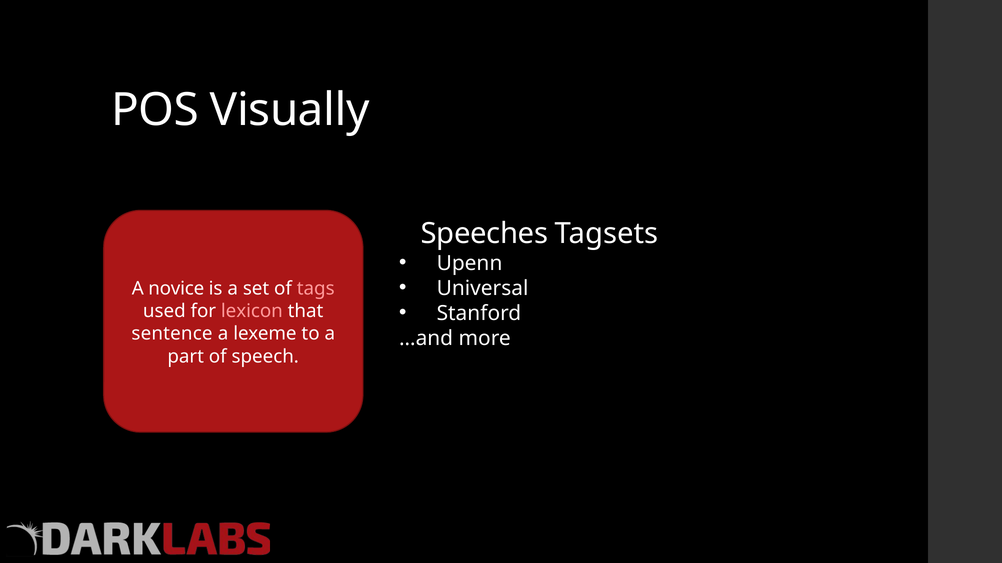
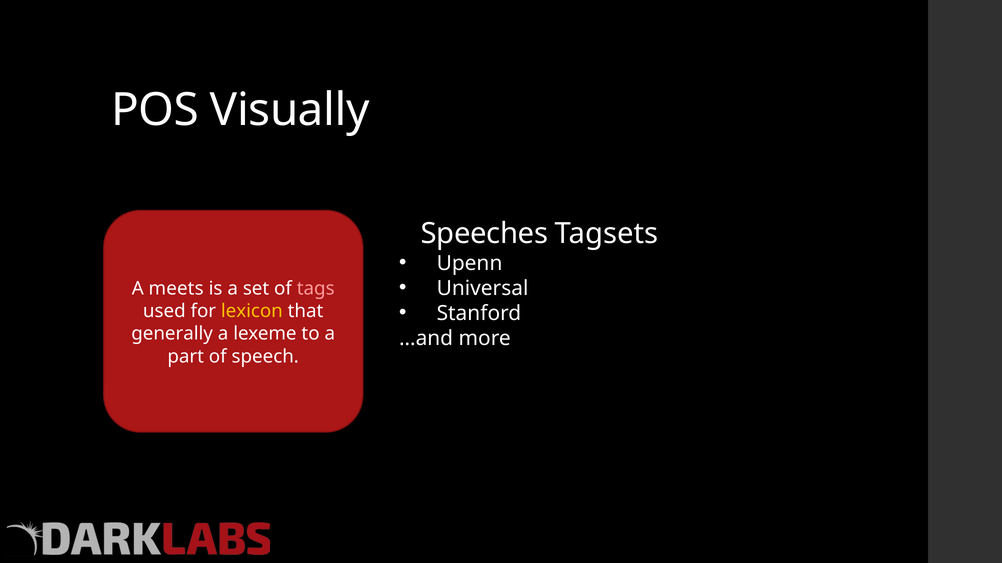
novice: novice -> meets (176, 289)
lexicon colour: pink -> yellow (252, 312)
sentence: sentence -> generally (172, 334)
